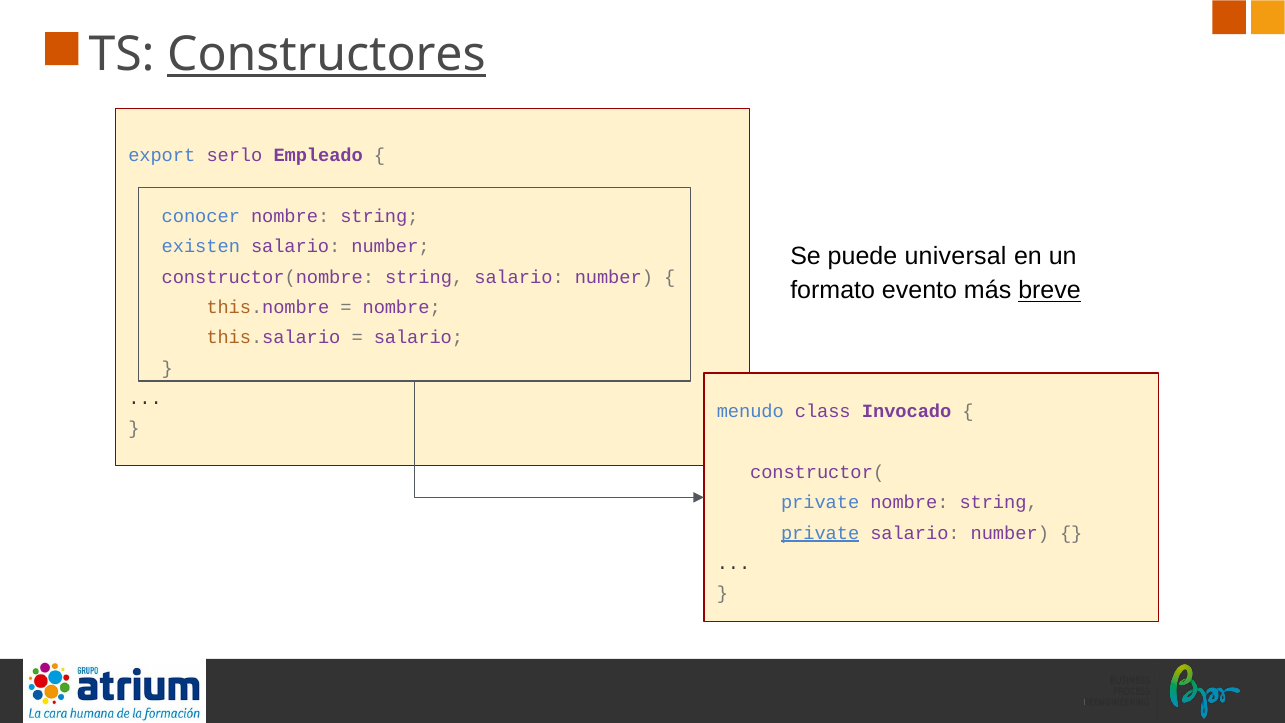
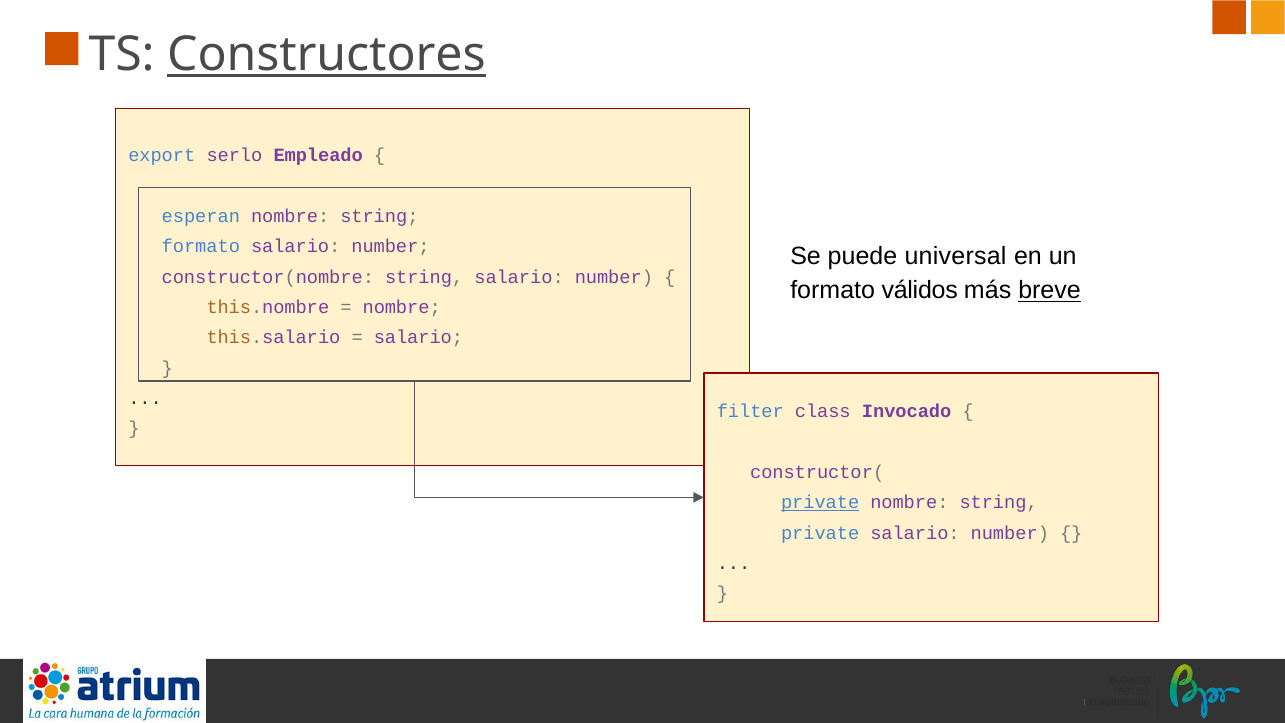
conocer: conocer -> esperan (201, 216)
existen: existen -> formato (201, 247)
evento: evento -> válidos (920, 290)
menudo: menudo -> filter (750, 412)
private underline: none -> present (820, 503)
private underline: present -> none (820, 533)
